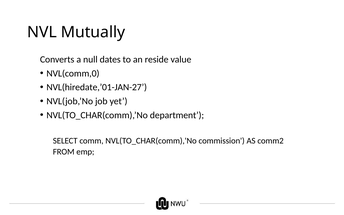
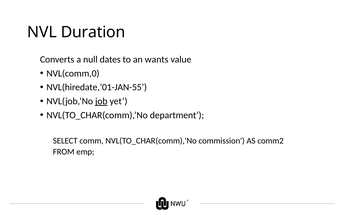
Mutually: Mutually -> Duration (93, 32)
reside: reside -> wants (157, 59)
NVL(hiredate,’01-JAN-27: NVL(hiredate,’01-JAN-27 -> NVL(hiredate,’01-JAN-55 (97, 87)
job underline: none -> present (101, 101)
